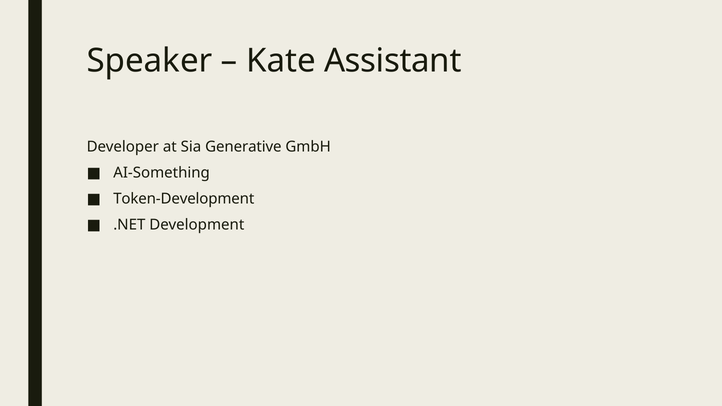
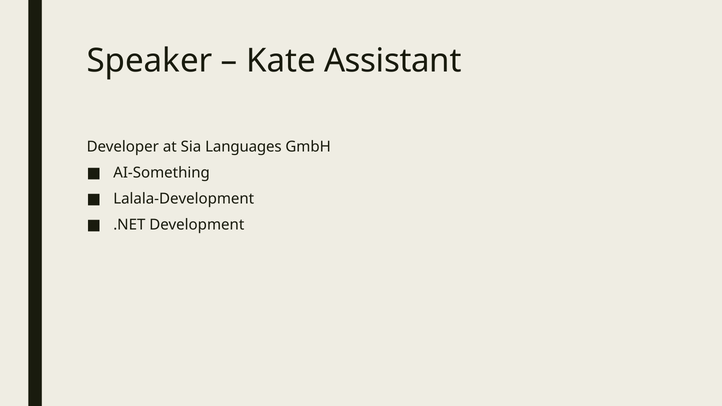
Generative: Generative -> Languages (243, 147)
Token-Development: Token-Development -> Lalala-Development (184, 199)
